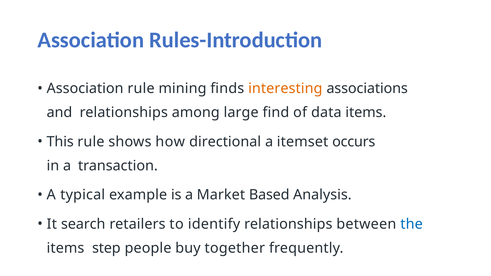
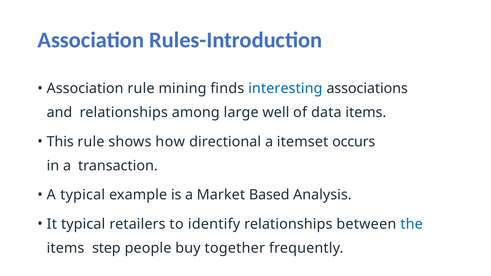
interesting colour: orange -> blue (285, 89)
find: find -> well (276, 113)
It search: search -> typical (83, 224)
